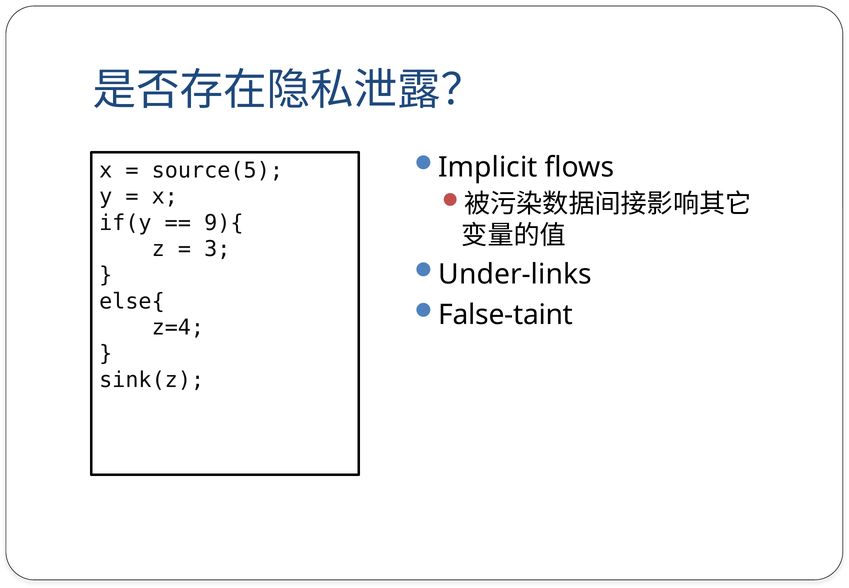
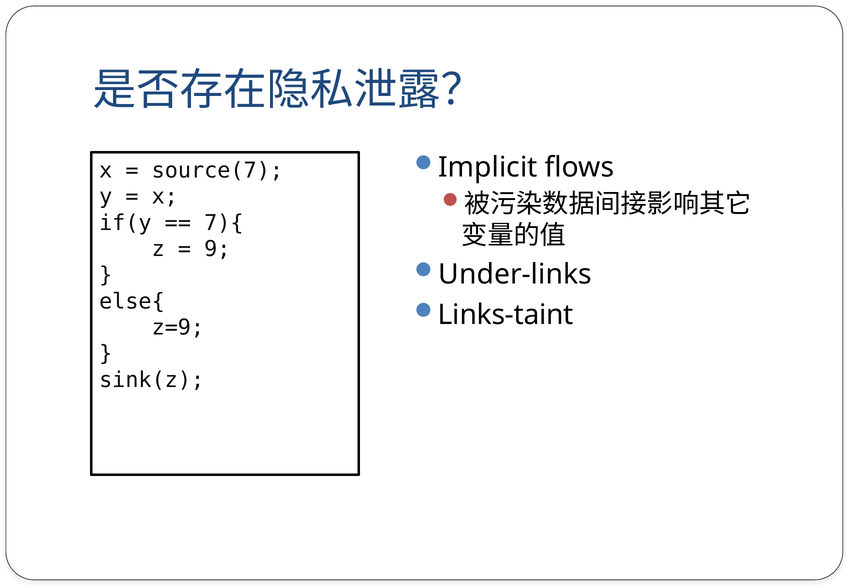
source(5: source(5 -> source(7 (217, 170)
9){: 9){ -> 7){ (224, 223)
3: 3 -> 9 (217, 249)
False-taint: False-taint -> Links-taint (506, 315)
z=4: z=4 -> z=9 (178, 327)
